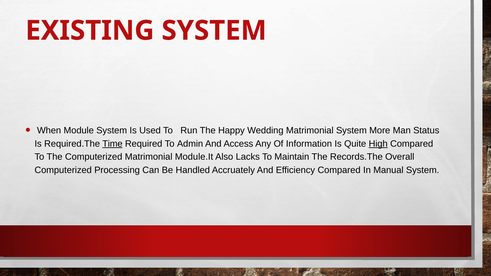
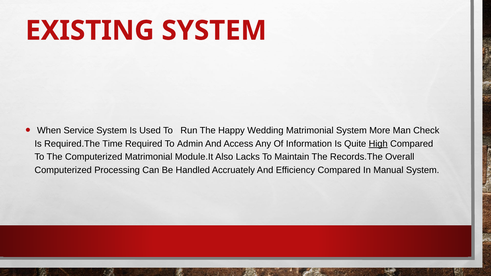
Module: Module -> Service (79, 131)
Status: Status -> Check (426, 131)
Time underline: present -> none (112, 144)
